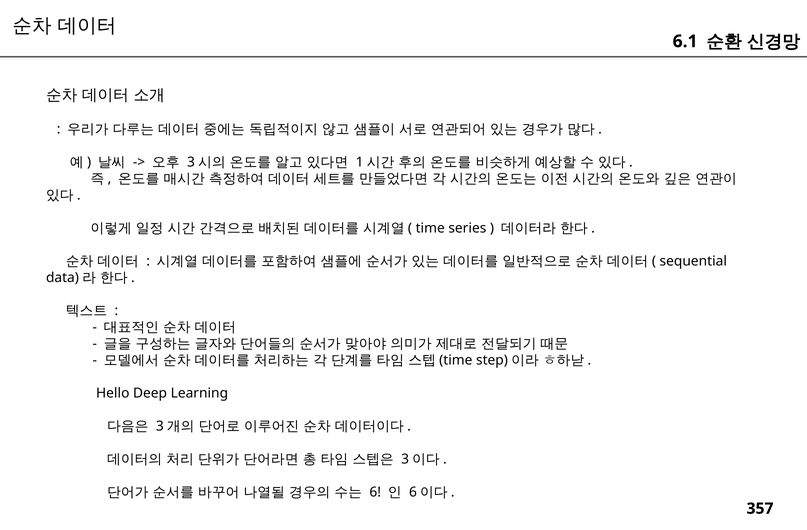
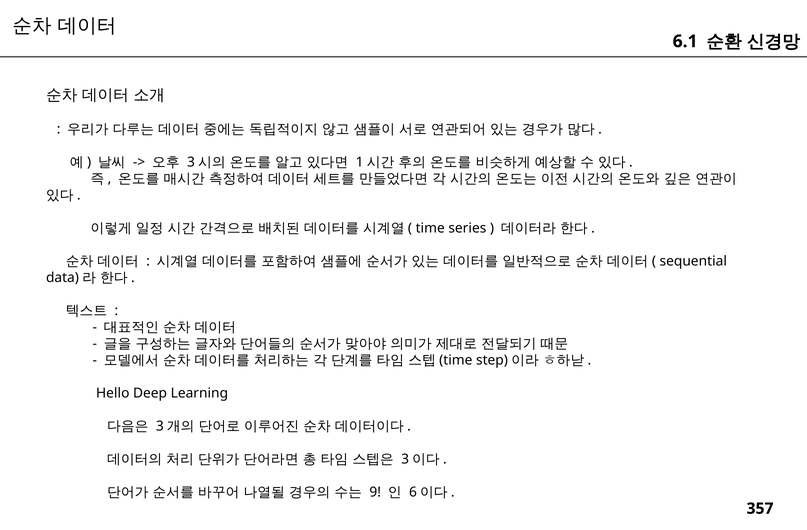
6: 6 -> 9 (375, 492)
